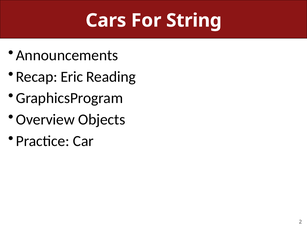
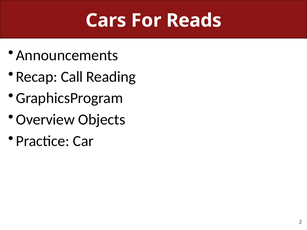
String: String -> Reads (194, 20)
Eric: Eric -> Call (72, 77)
